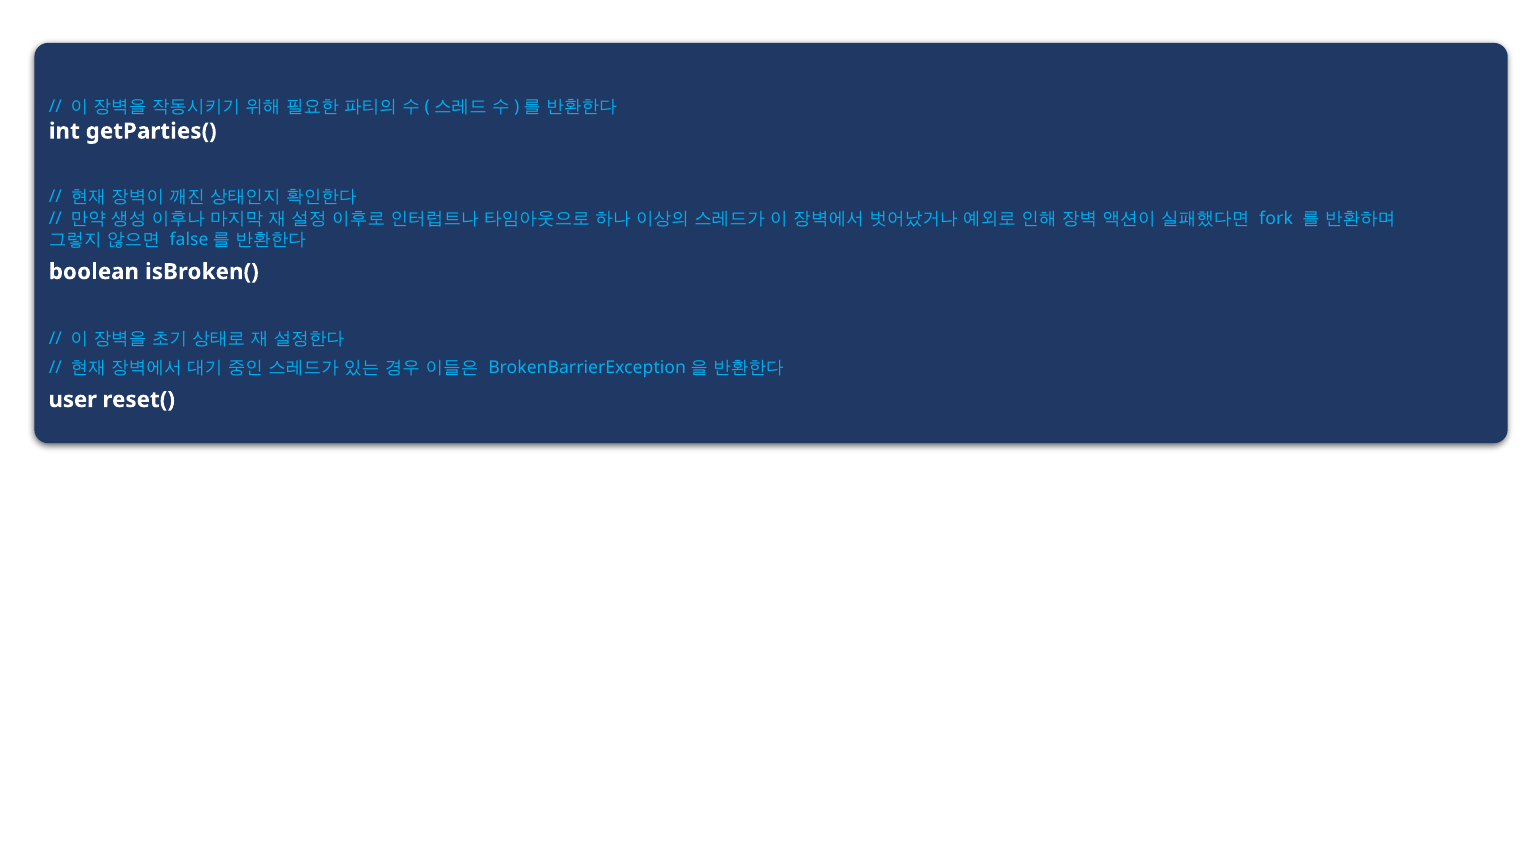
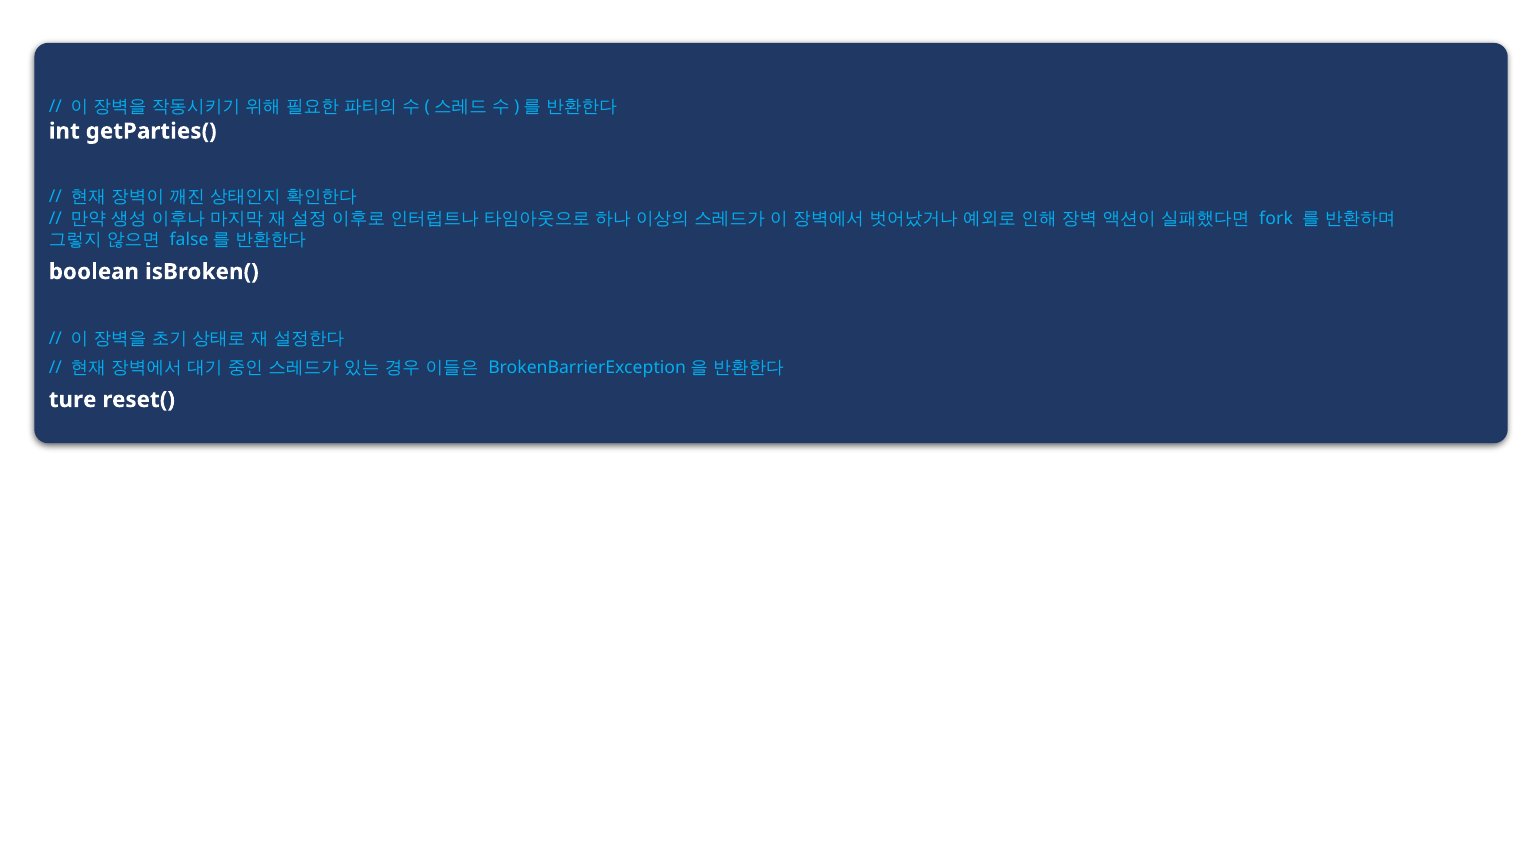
user: user -> ture (73, 400)
